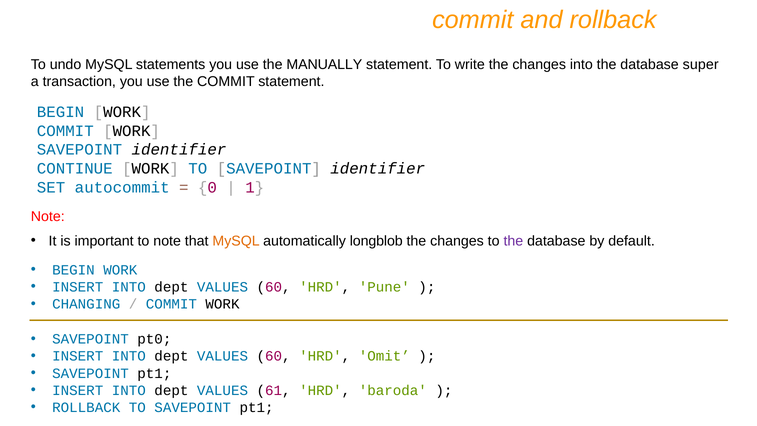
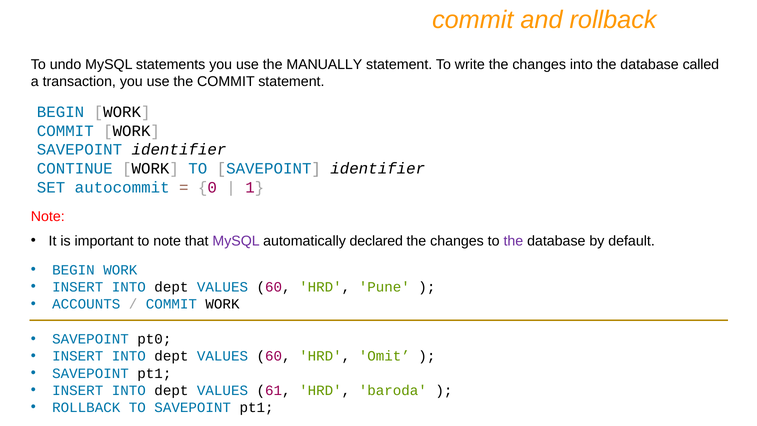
super: super -> called (701, 64)
MySQL colour: orange -> purple (236, 241)
longblob: longblob -> declared (376, 241)
CHANGING: CHANGING -> ACCOUNTS (86, 304)
